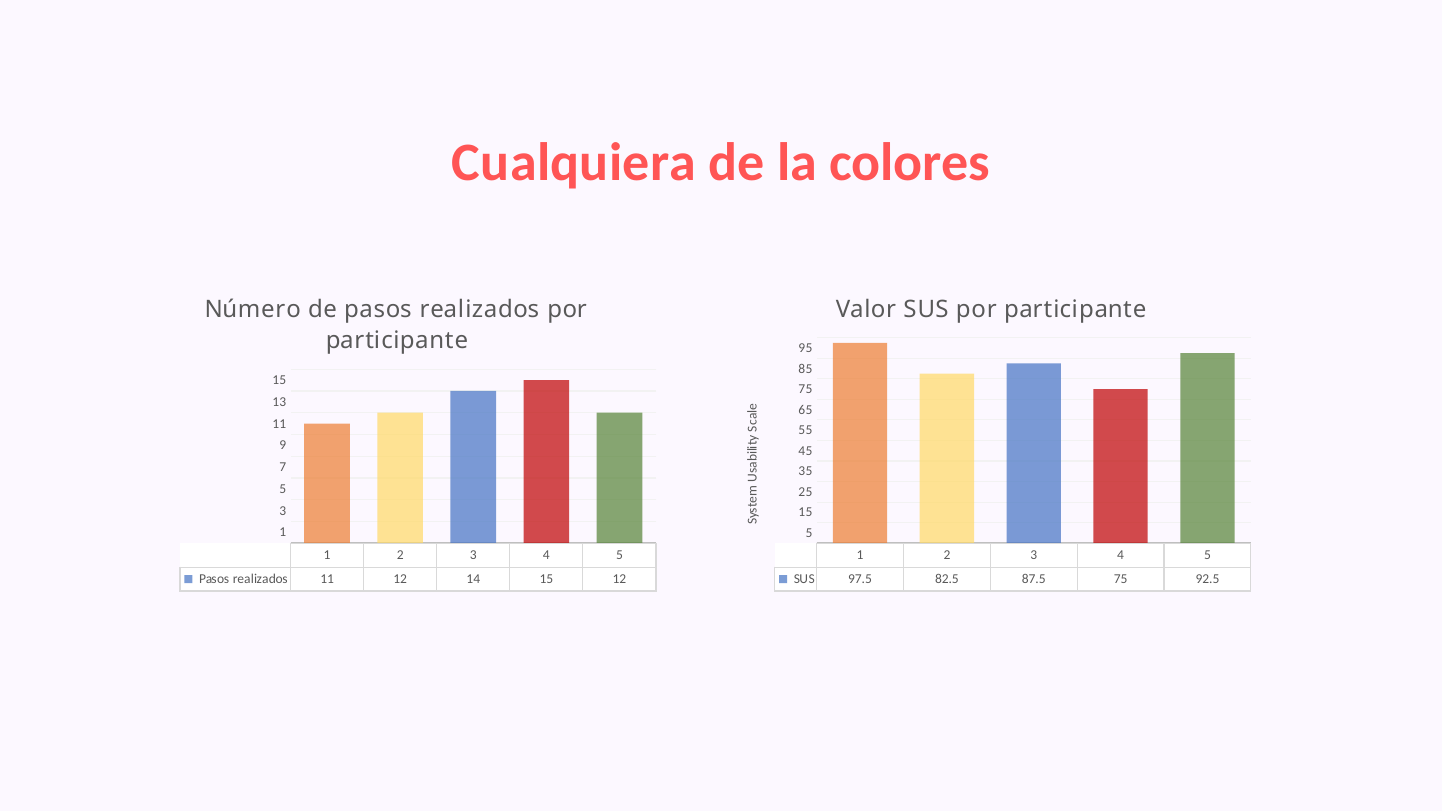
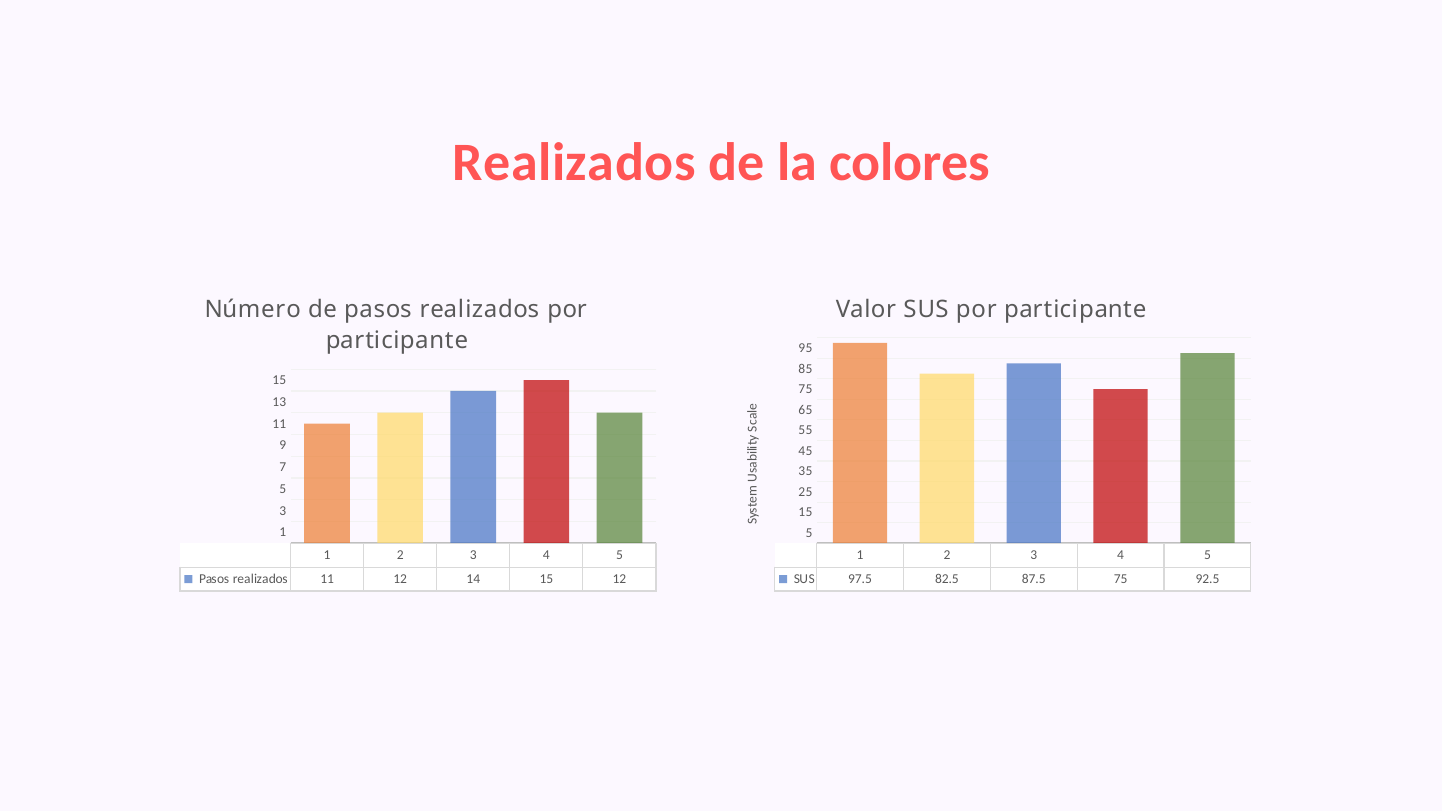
Cualquiera: Cualquiera -> Realizados (574, 162)
